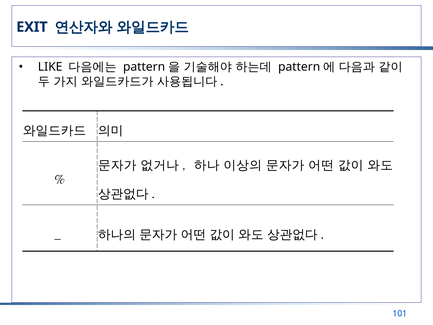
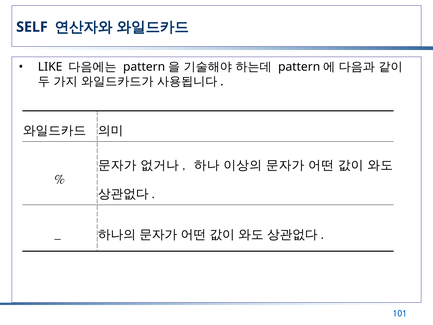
EXIT: EXIT -> SELF (32, 27)
